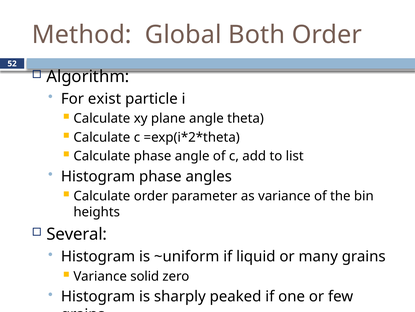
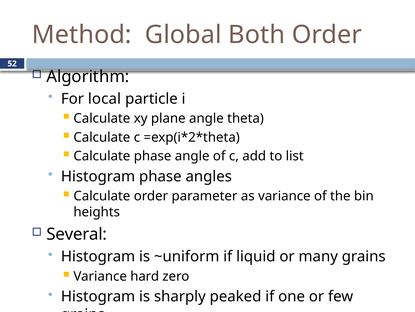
exist: exist -> local (104, 99)
solid: solid -> hard (145, 276)
